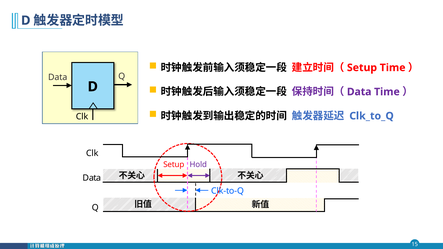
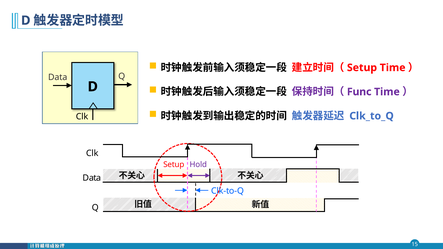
Data: Data -> Func (359, 92)
